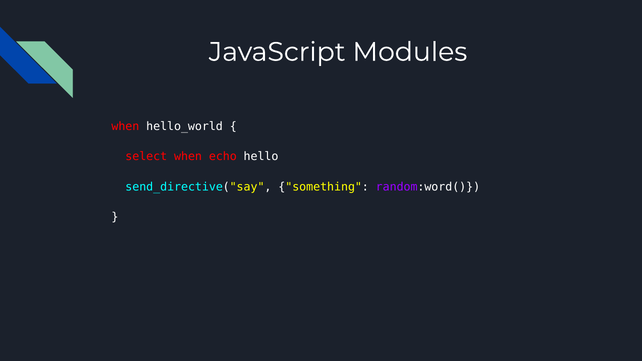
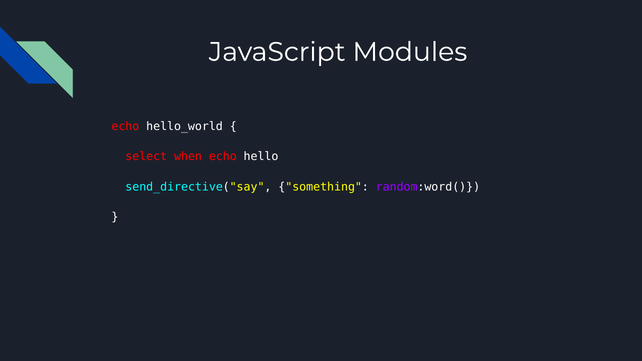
when: when -> echo (125, 126)
